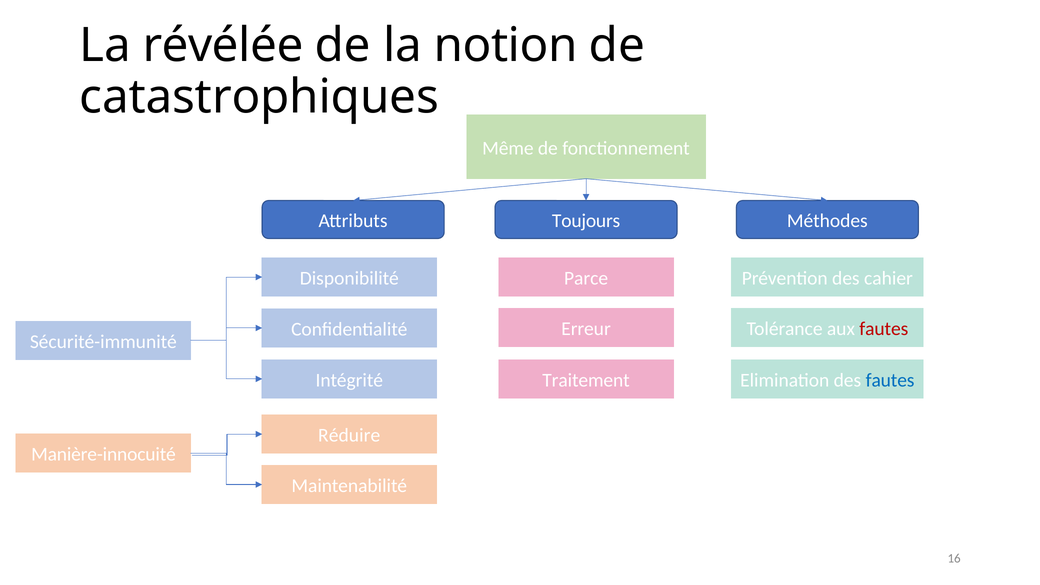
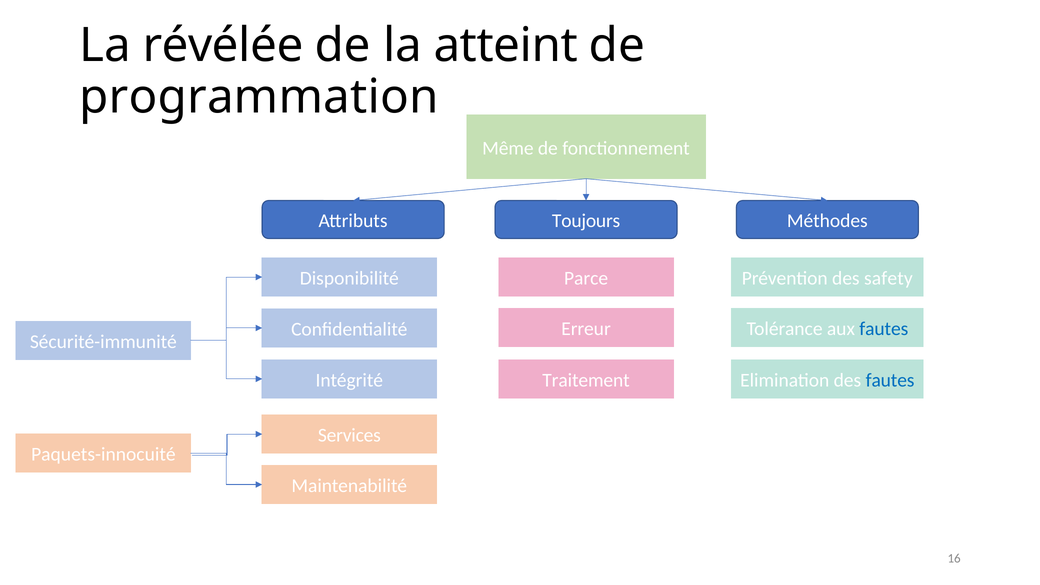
notion: notion -> atteint (506, 45)
catastrophiques: catastrophiques -> programmation (259, 97)
cahier: cahier -> safety (888, 278)
fautes colour: red -> blue (884, 329)
Réduire: Réduire -> Services (349, 435)
Manière-innocuité: Manière-innocuité -> Paquets-innocuité (103, 454)
